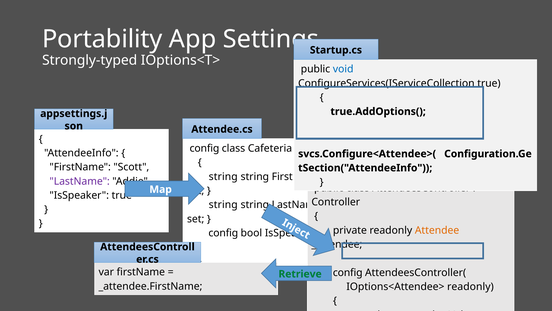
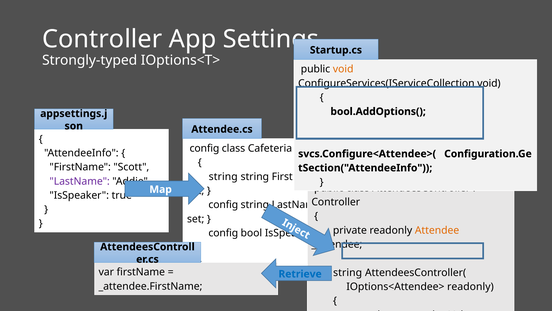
Portability: Portability -> Controller (102, 39)
void colour: blue -> orange (343, 69)
true: true -> void (489, 83)
true.AddOptions(: true.AddOptions( -> bool.AddOptions( (378, 111)
string: string -> config (223, 204)
config: config -> string (348, 272)
Retrieve colour: green -> blue (300, 274)
